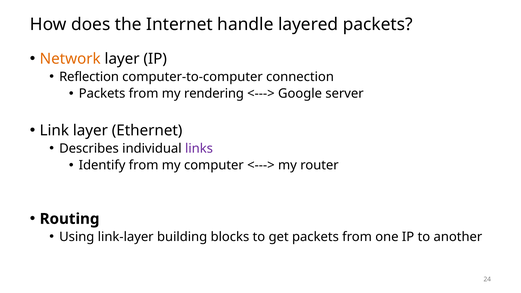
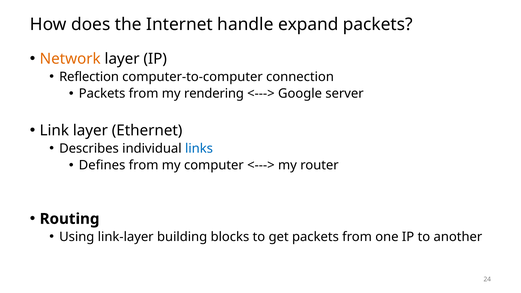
layered: layered -> expand (308, 24)
links colour: purple -> blue (199, 148)
Identify: Identify -> Defines (102, 165)
